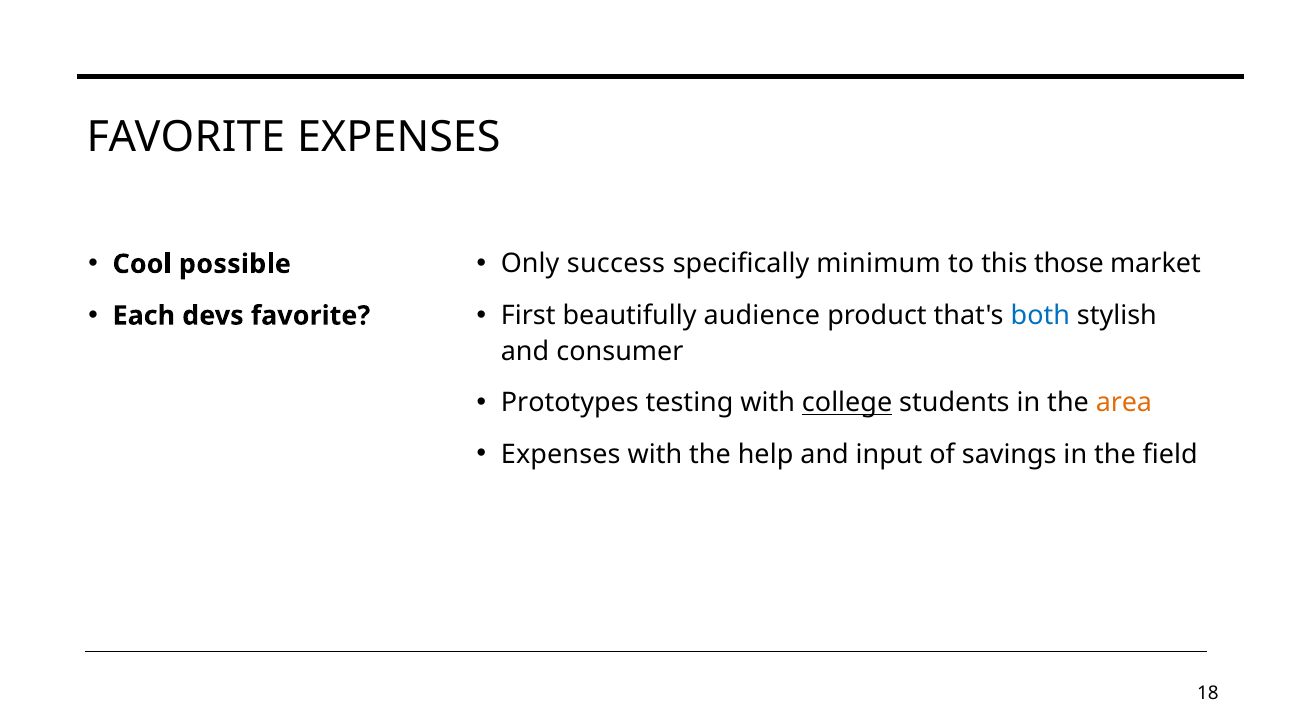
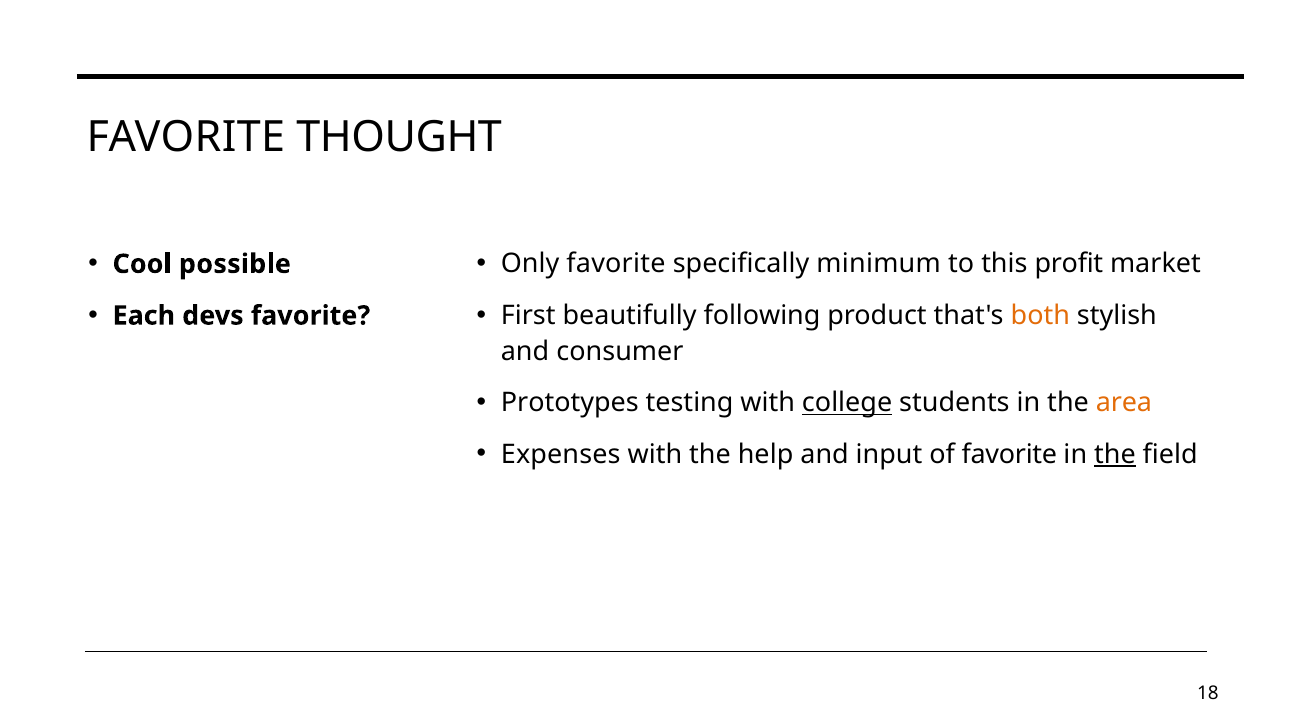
FAVORITE EXPENSES: EXPENSES -> THOUGHT (399, 137)
Only success: success -> favorite (616, 264)
those: those -> profit (1069, 264)
audience: audience -> following (762, 316)
both colour: blue -> orange (1040, 316)
of savings: savings -> favorite (1009, 454)
the underline: none -> present (1115, 454)
